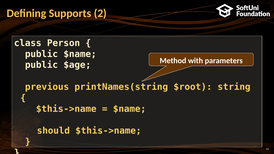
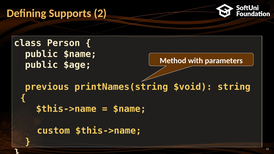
$root: $root -> $void (193, 87)
should: should -> custom (53, 131)
